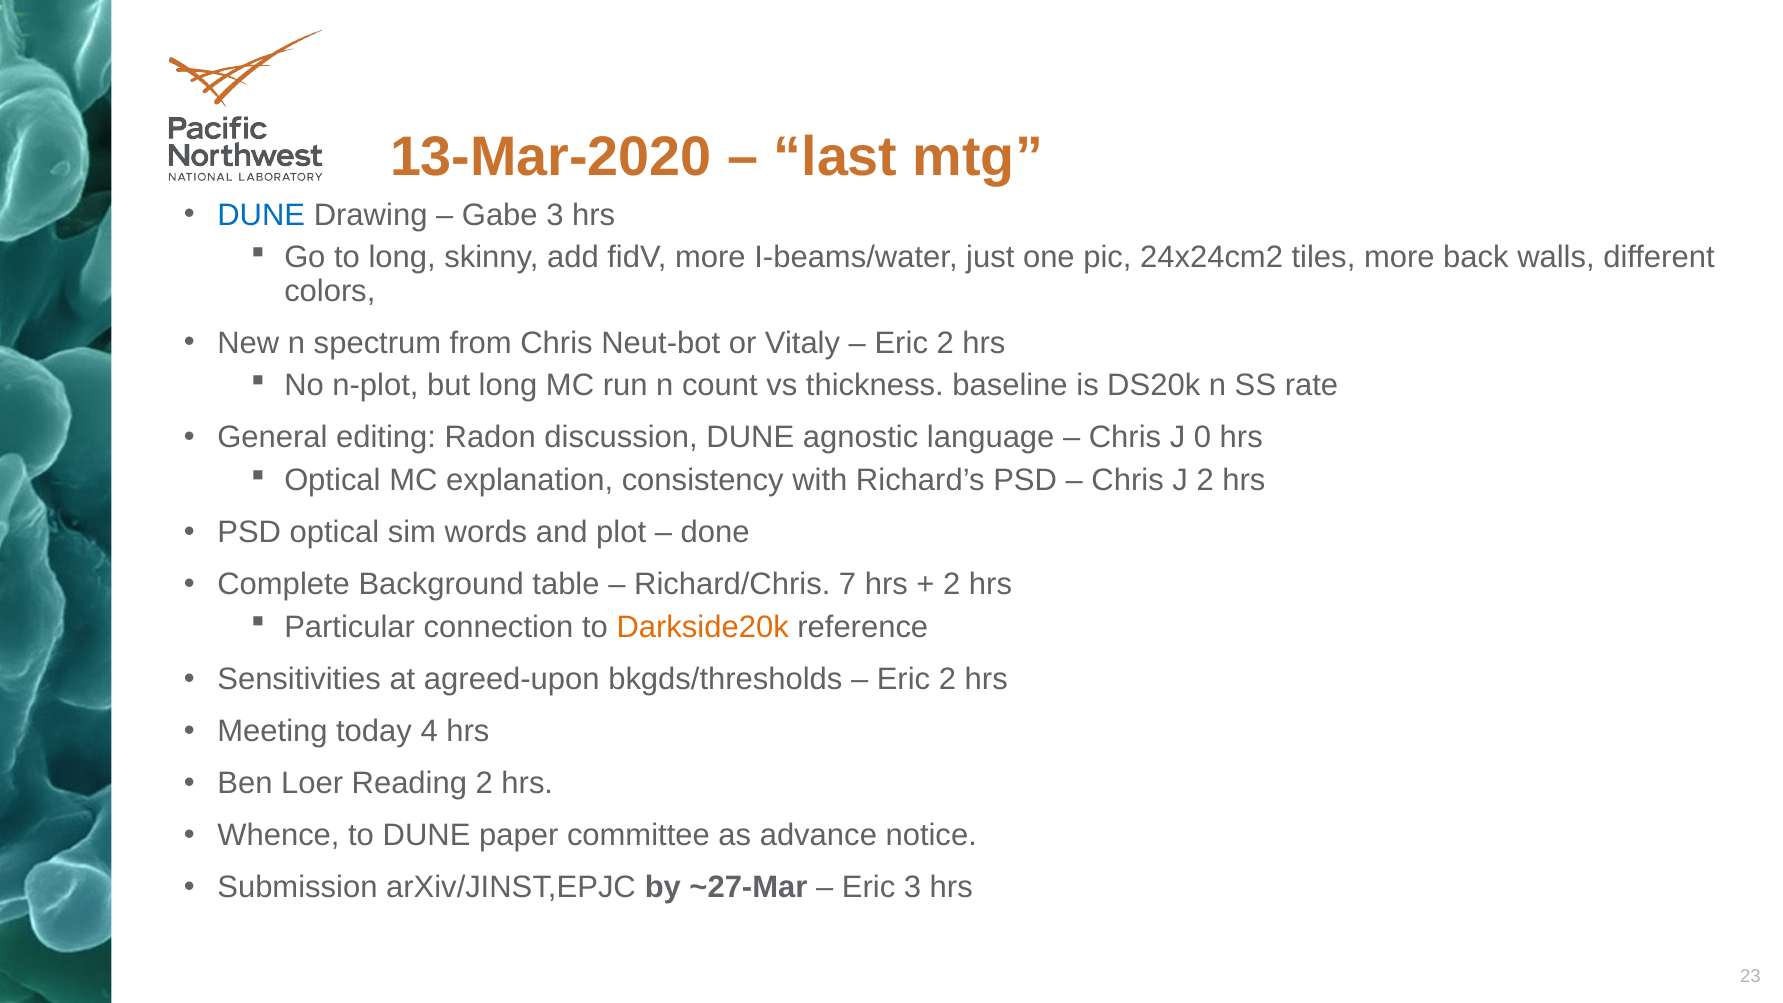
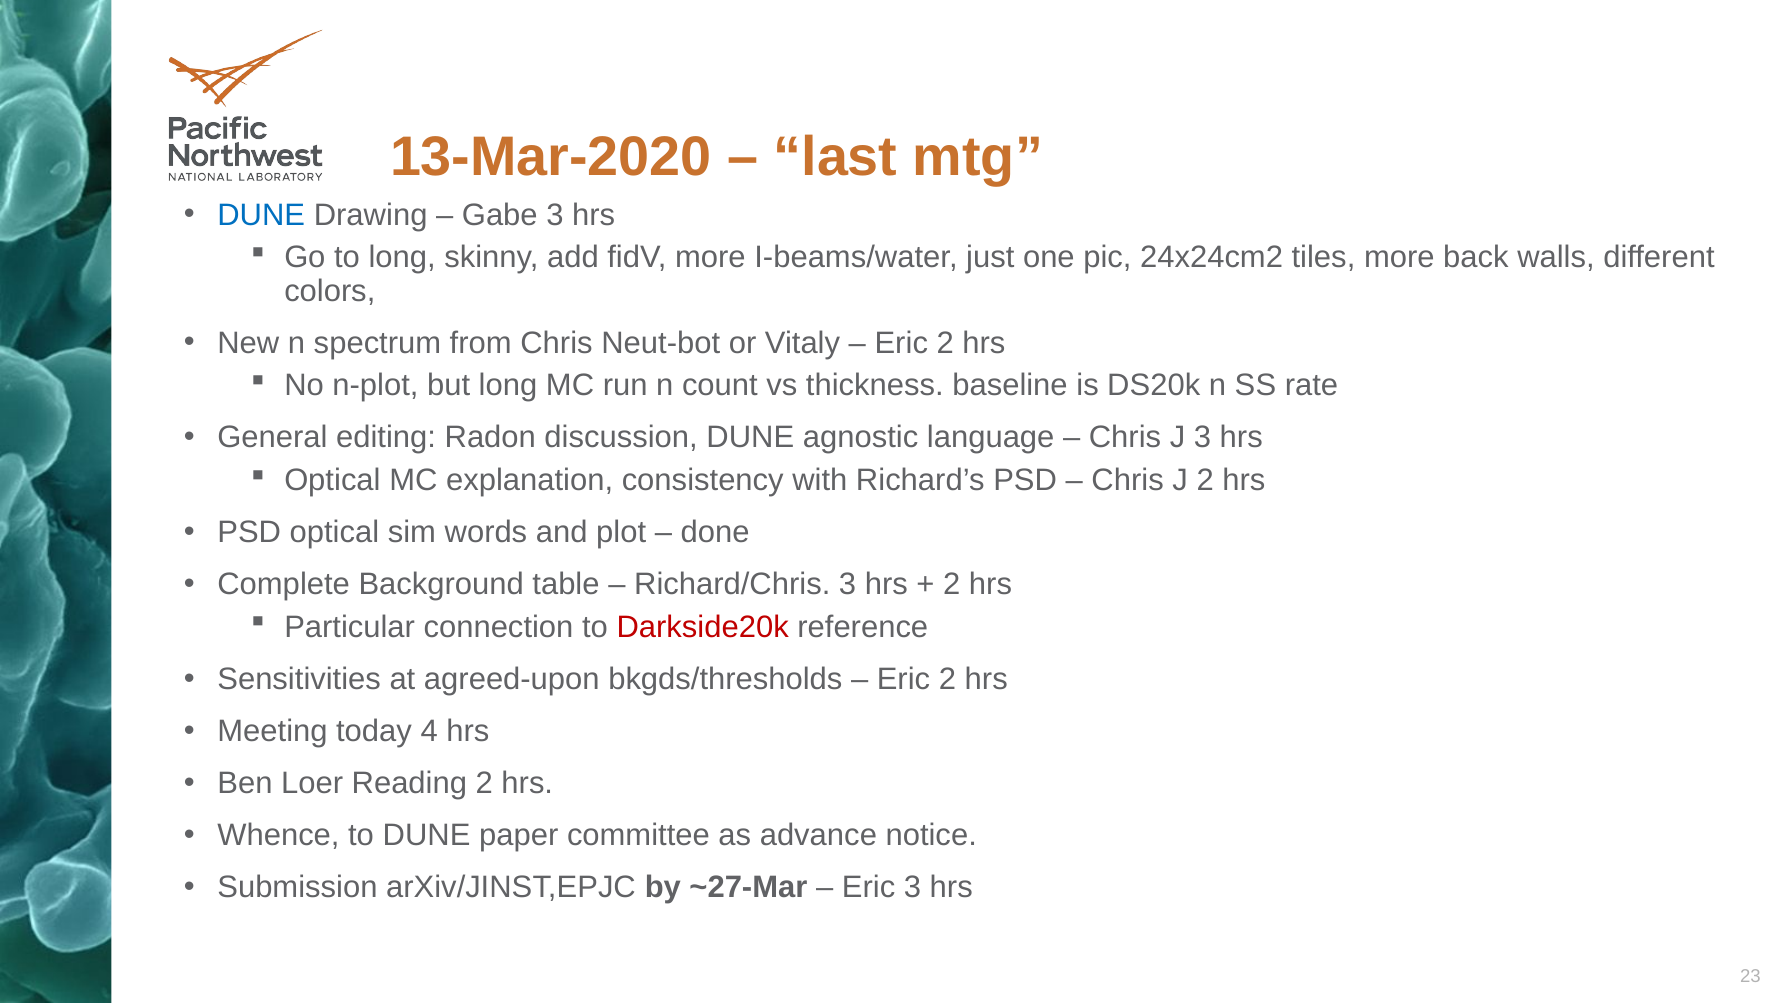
J 0: 0 -> 3 (1203, 438)
Richard/Chris 7: 7 -> 3 (848, 584)
Darkside20k colour: orange -> red (703, 627)
